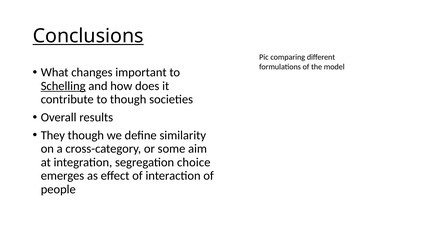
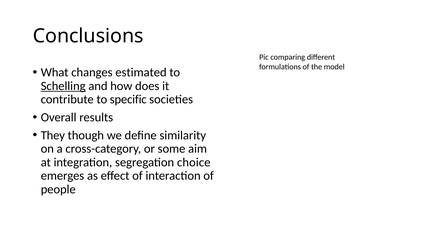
Conclusions underline: present -> none (88, 36)
important: important -> estimated (141, 73)
to though: though -> specific (128, 100)
